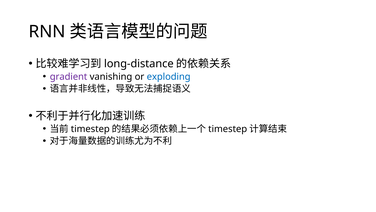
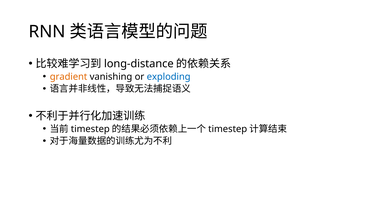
gradient colour: purple -> orange (69, 77)
